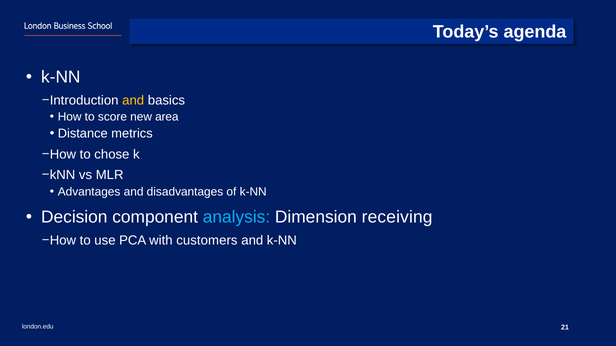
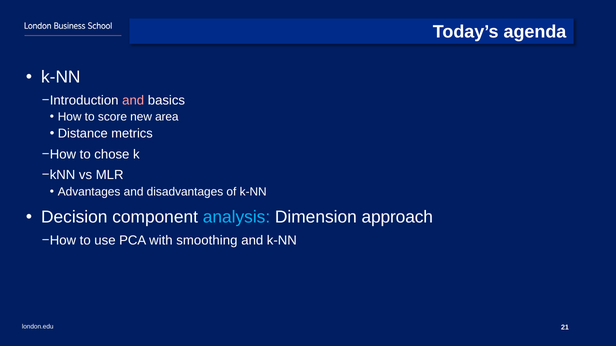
and colour: yellow -> pink (133, 100)
receiving: receiving -> approach (397, 217)
customers: customers -> smoothing (207, 241)
